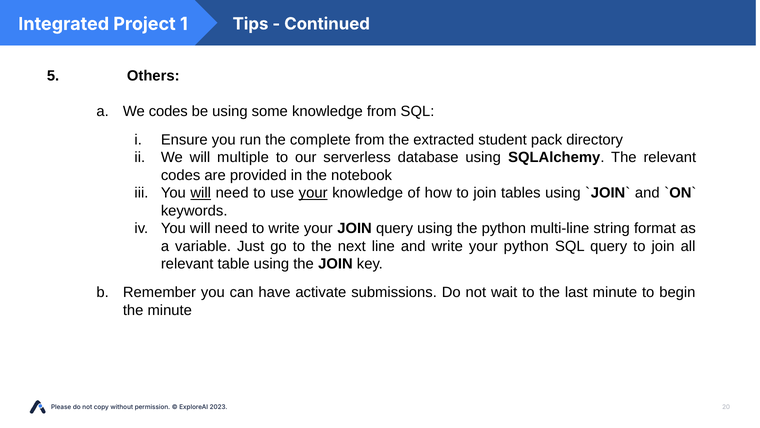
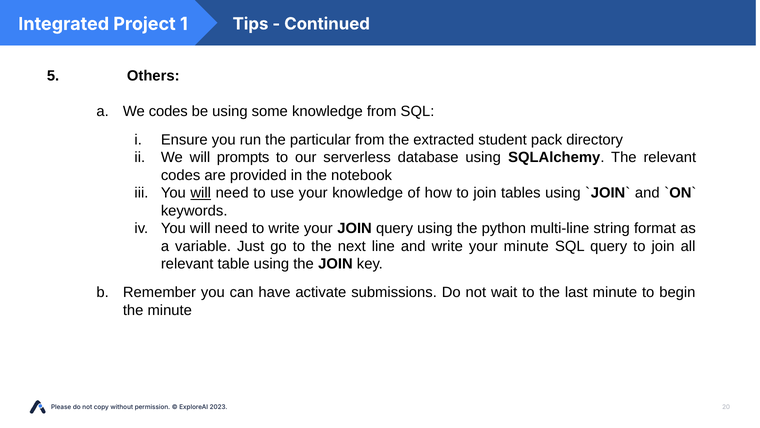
complete: complete -> particular (320, 140)
multiple: multiple -> prompts (243, 157)
your underline: present -> none (313, 193)
your python: python -> minute (526, 246)
